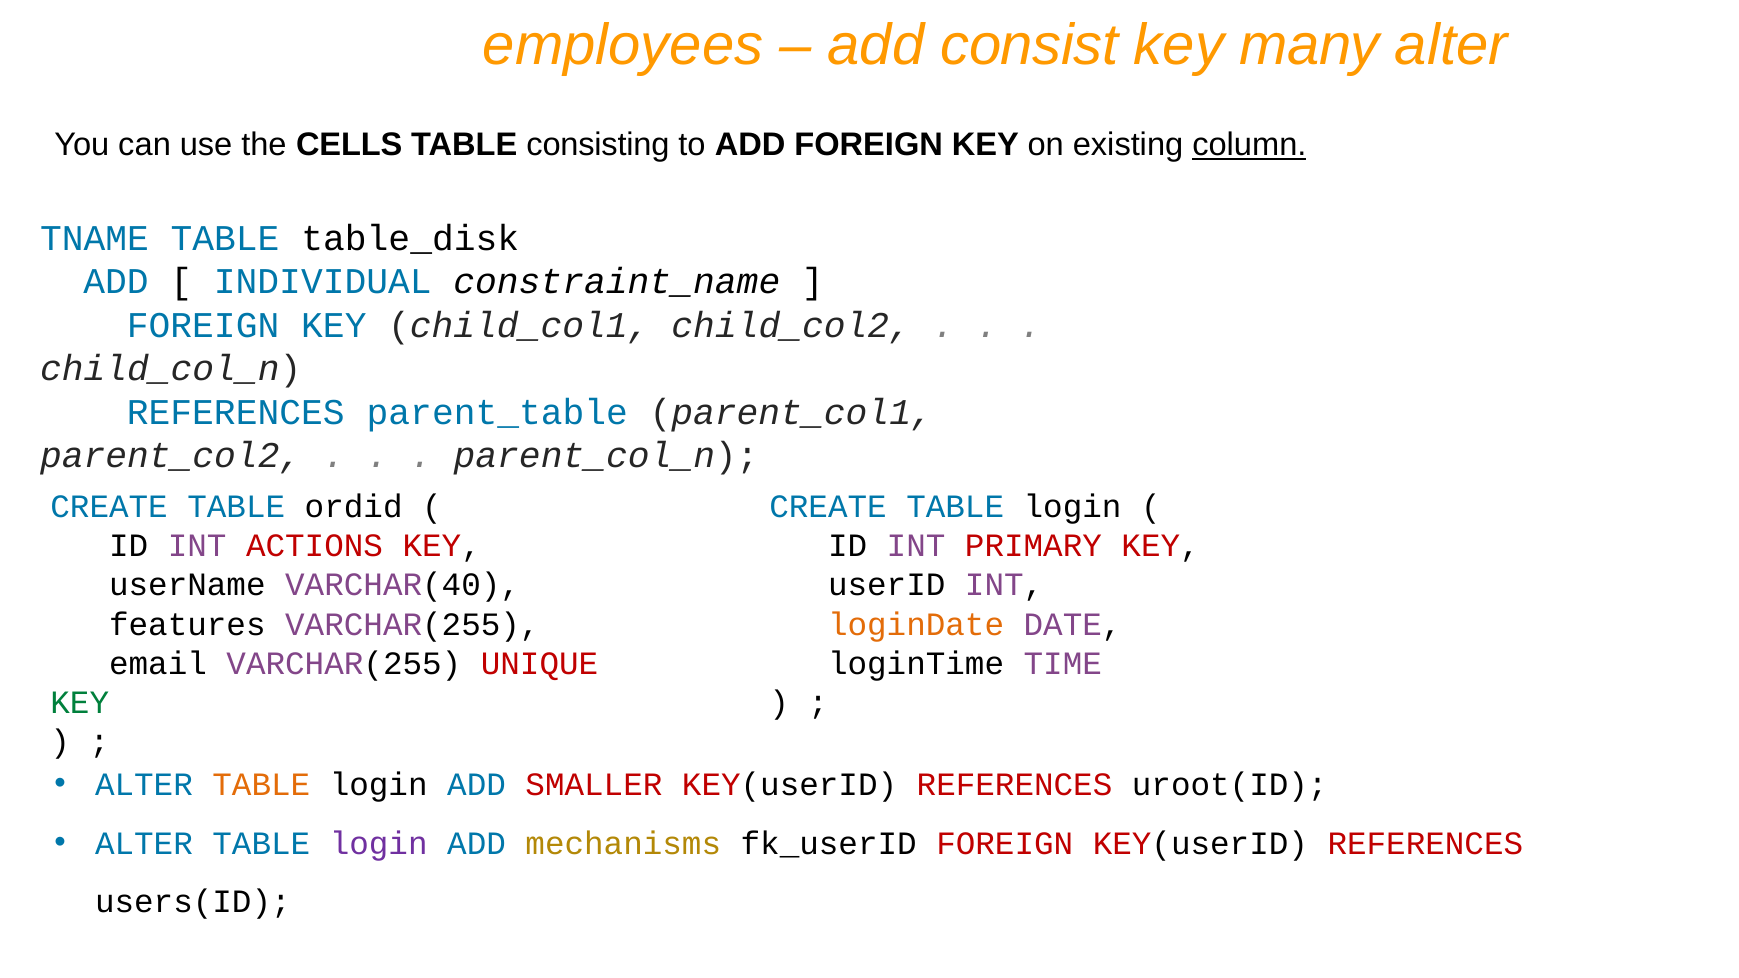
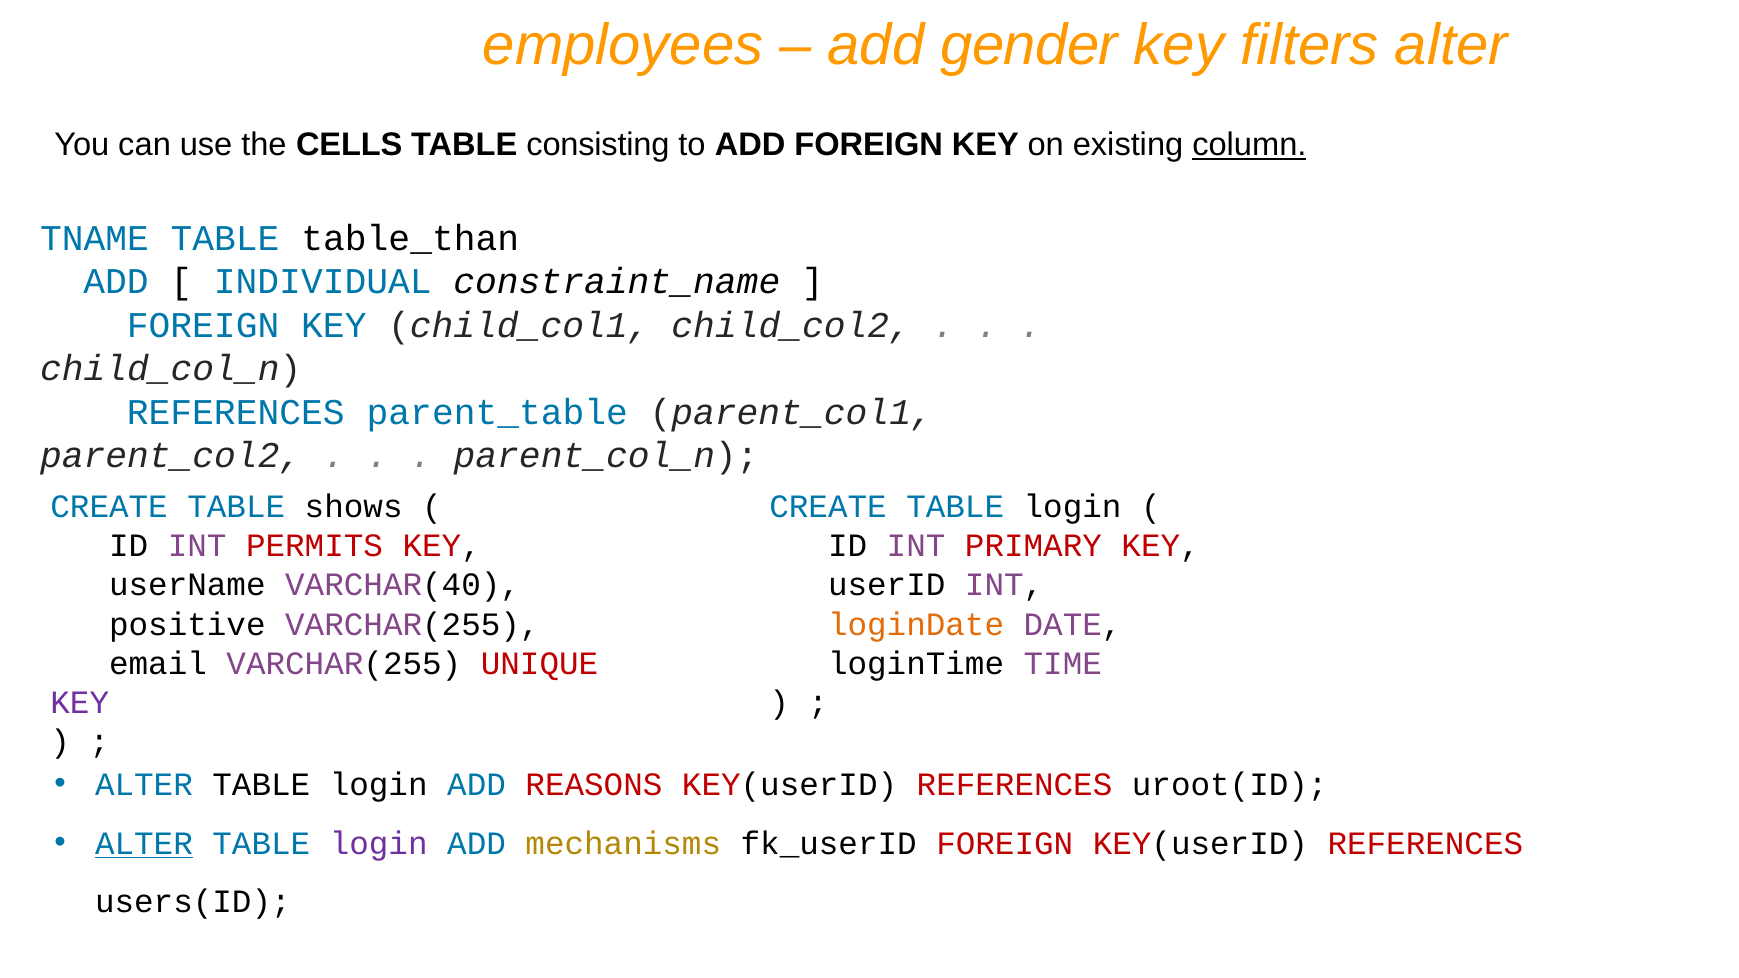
consist: consist -> gender (1029, 45)
many: many -> filters (1309, 45)
table_disk: table_disk -> table_than (410, 239)
ordid: ordid -> shows (354, 507)
ACTIONS: ACTIONS -> PERMITS (315, 546)
features: features -> positive (187, 624)
KEY colour: green -> purple (80, 703)
TABLE colour: orange -> black (261, 785)
SMALLER: SMALLER -> REASONS (594, 785)
ALTER underline: none -> present (144, 844)
